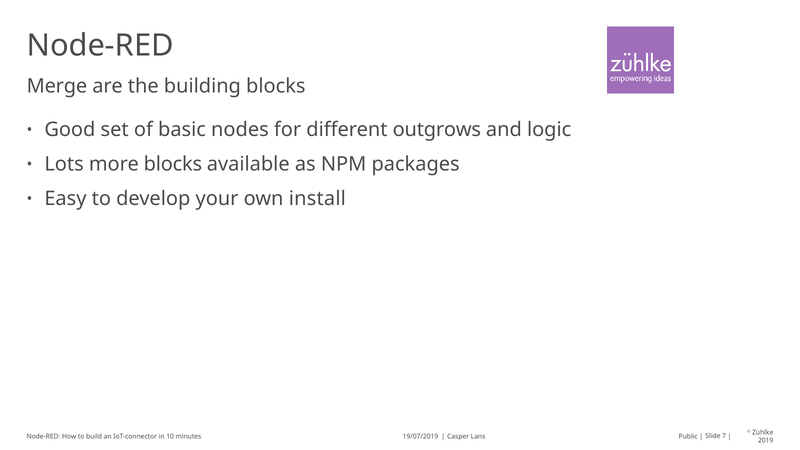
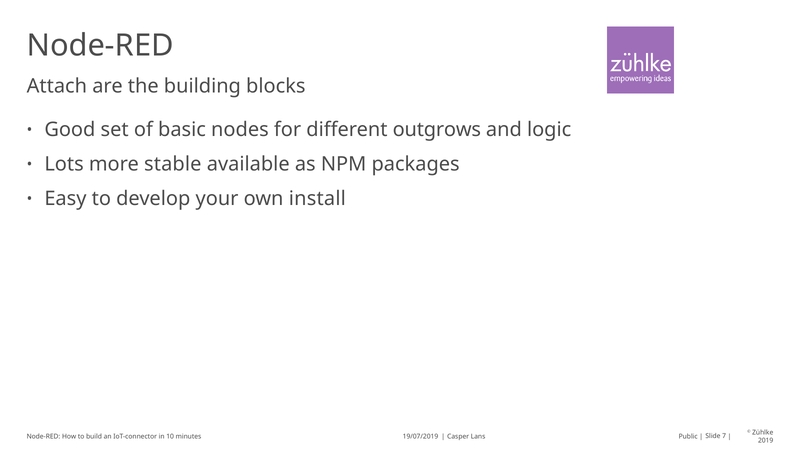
Merge: Merge -> Attach (57, 86)
more blocks: blocks -> stable (173, 164)
